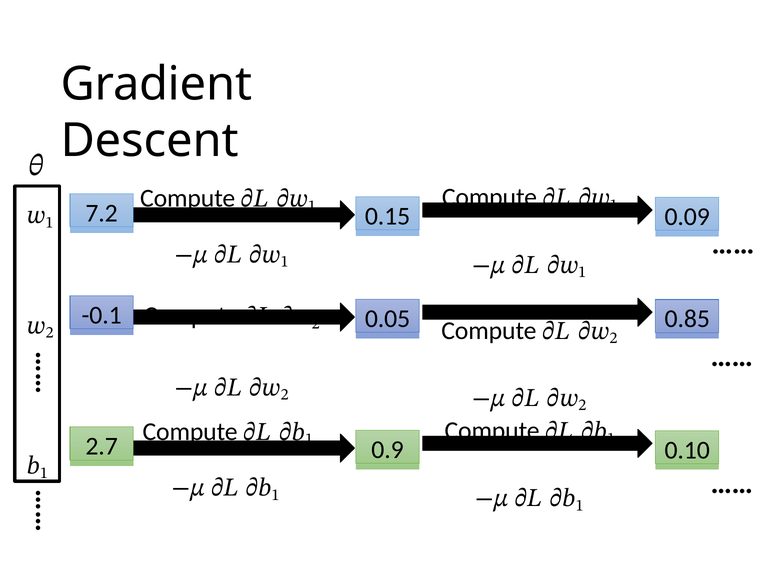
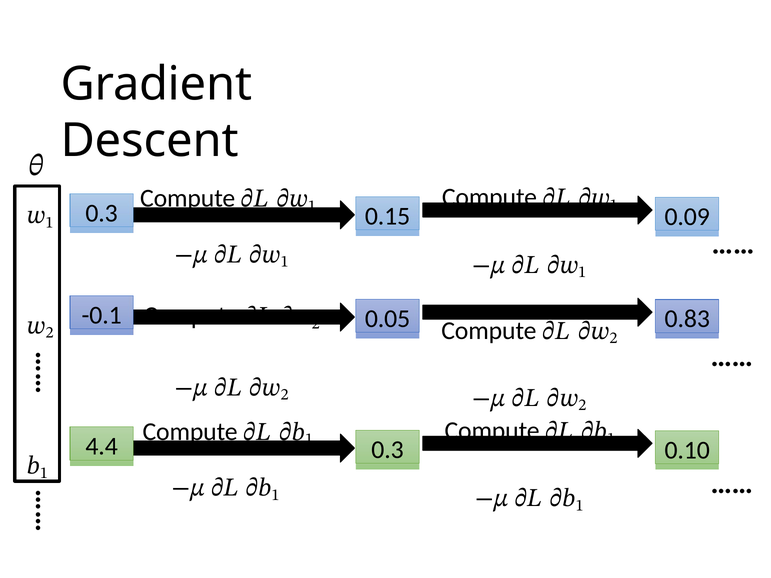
7.2: 7.2 -> 0.3 (102, 213)
0.85: 0.85 -> 0.83 (687, 319)
2.7: 2.7 -> 4.4 (102, 447)
0.9: 0.9 -> 0.3 (388, 450)
